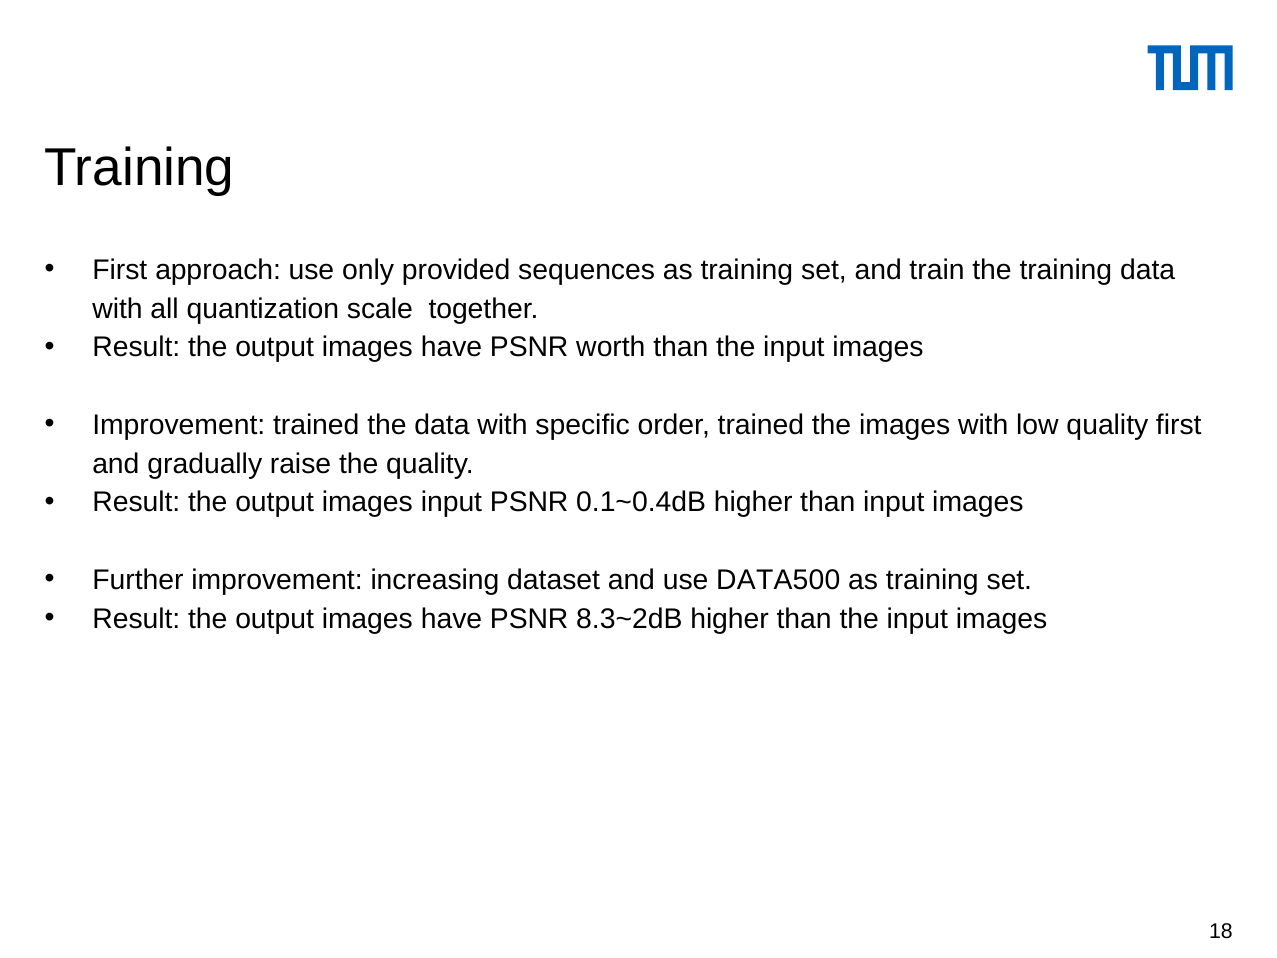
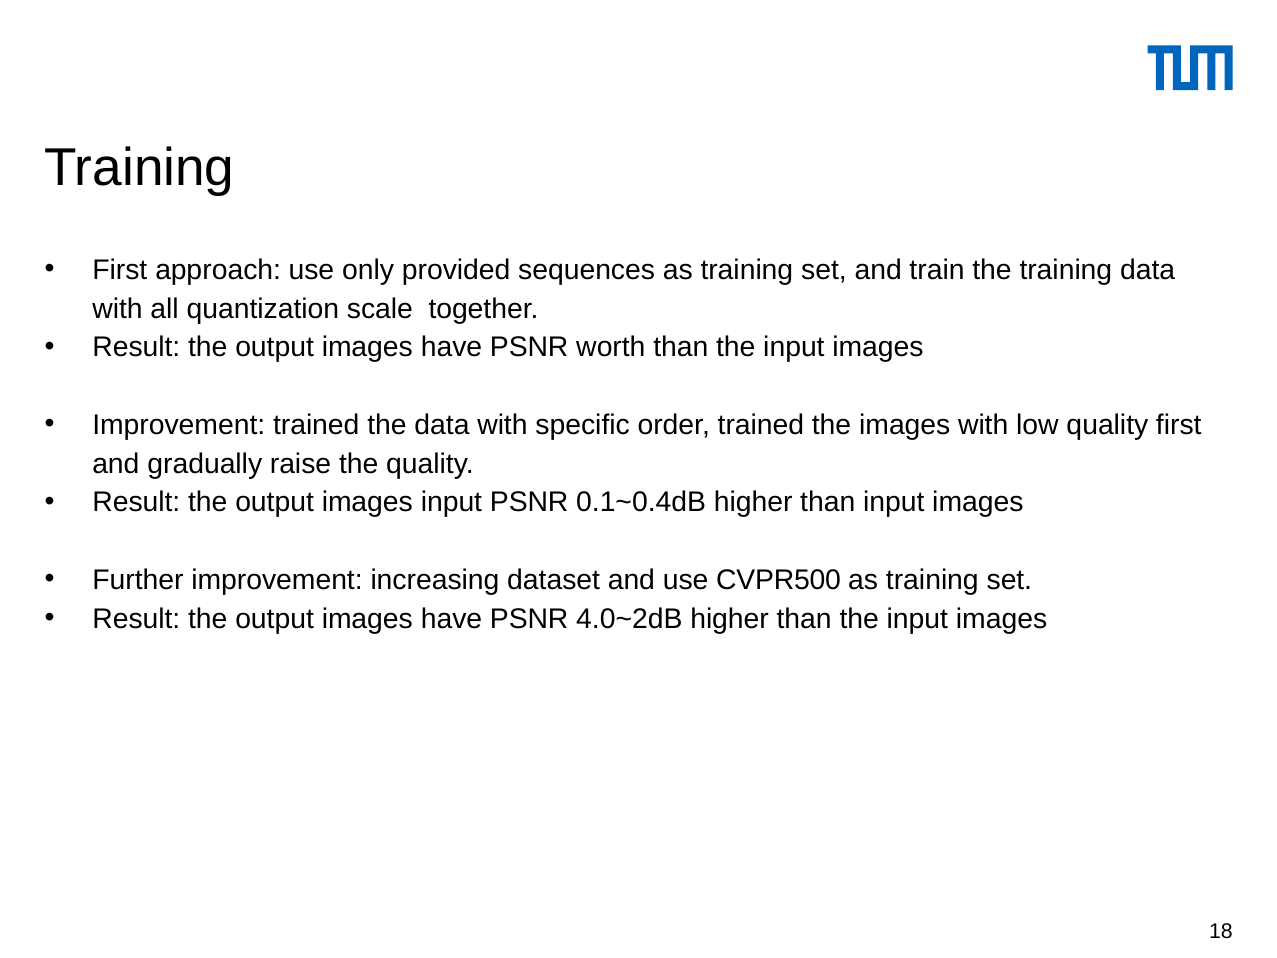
DATA500: DATA500 -> CVPR500 (779, 580)
8.3~2dB: 8.3~2dB -> 4.0~2dB (629, 619)
